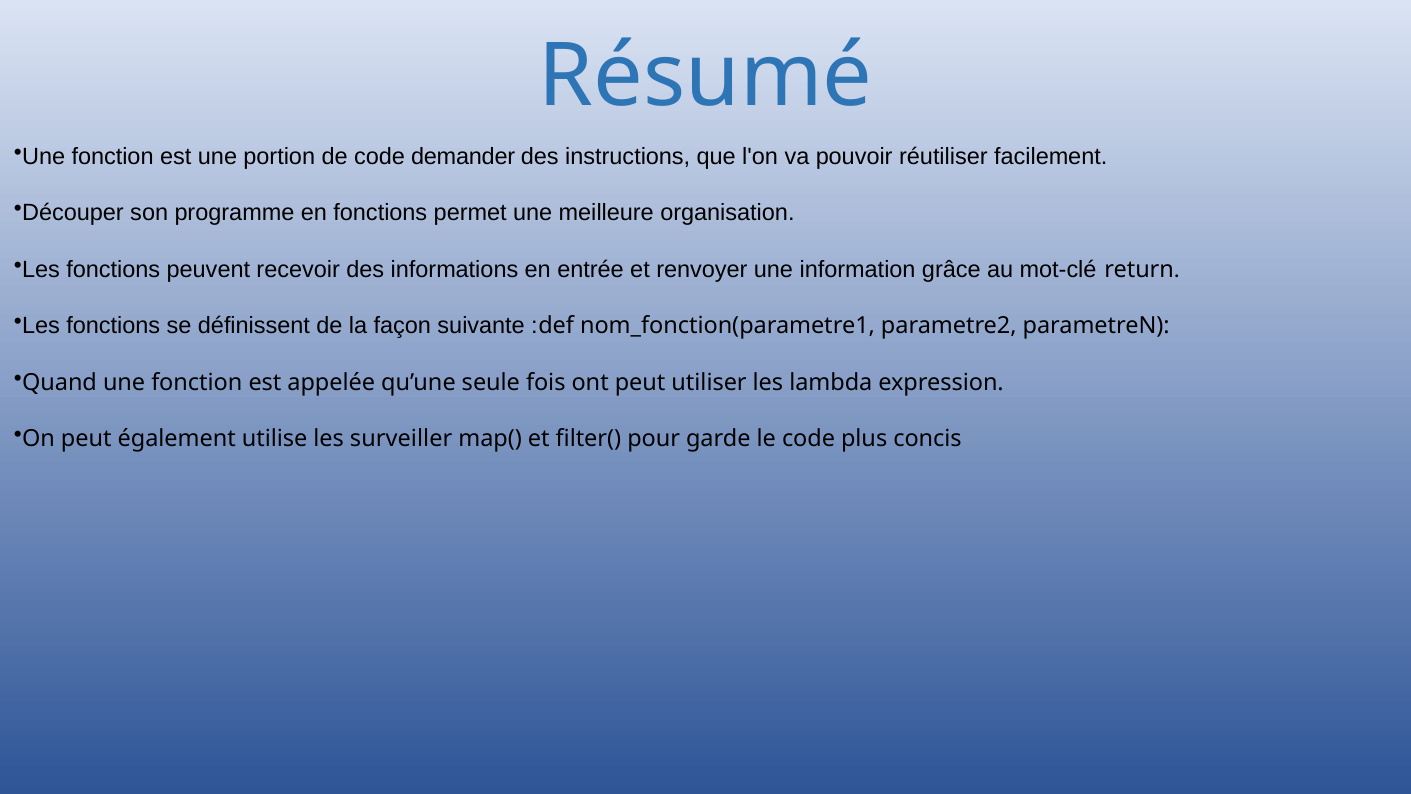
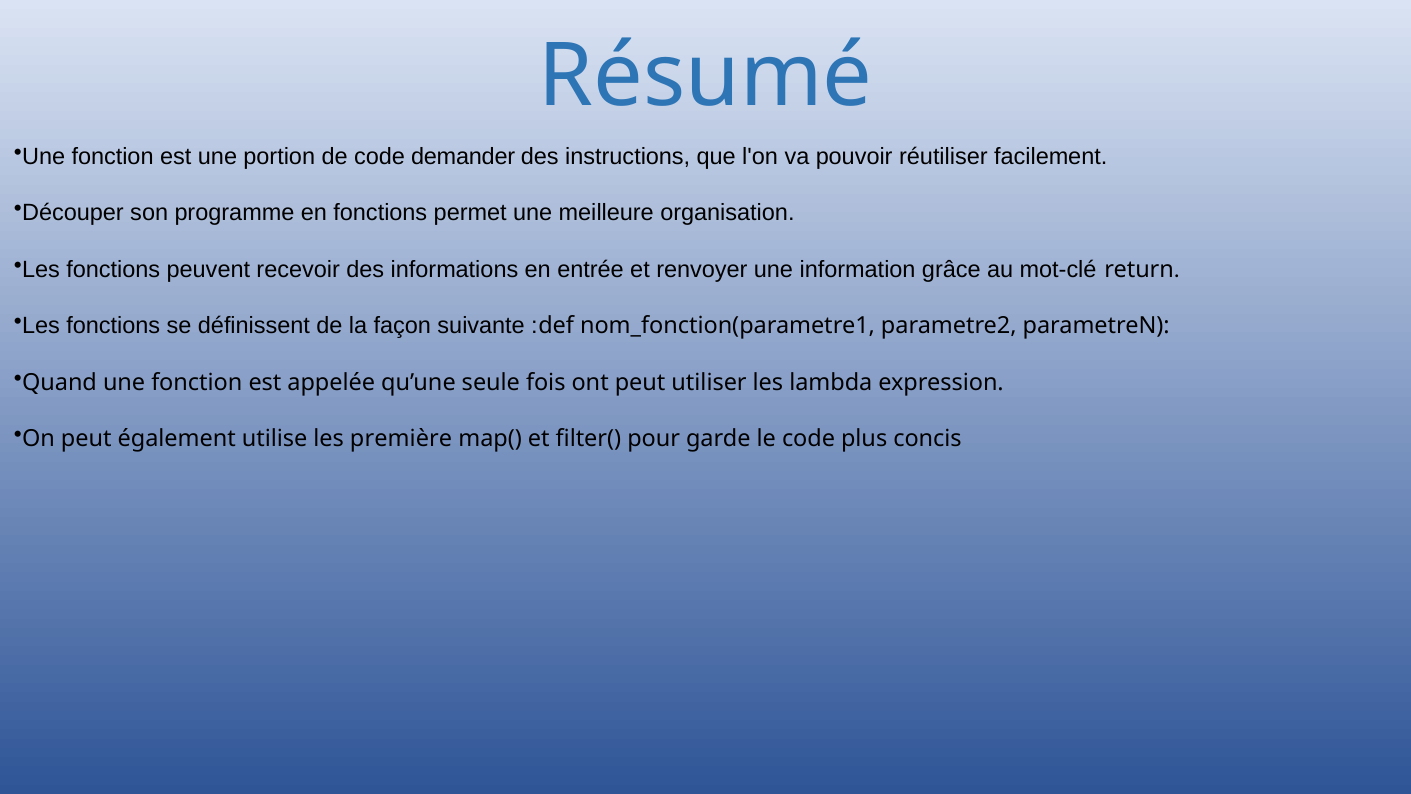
surveiller: surveiller -> première (401, 439)
